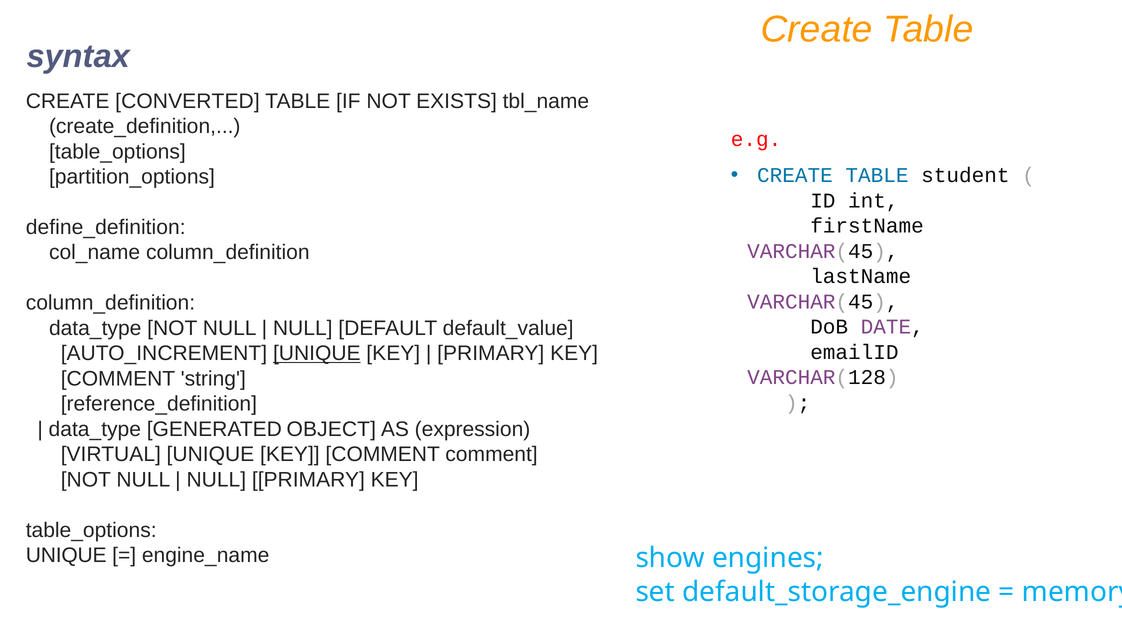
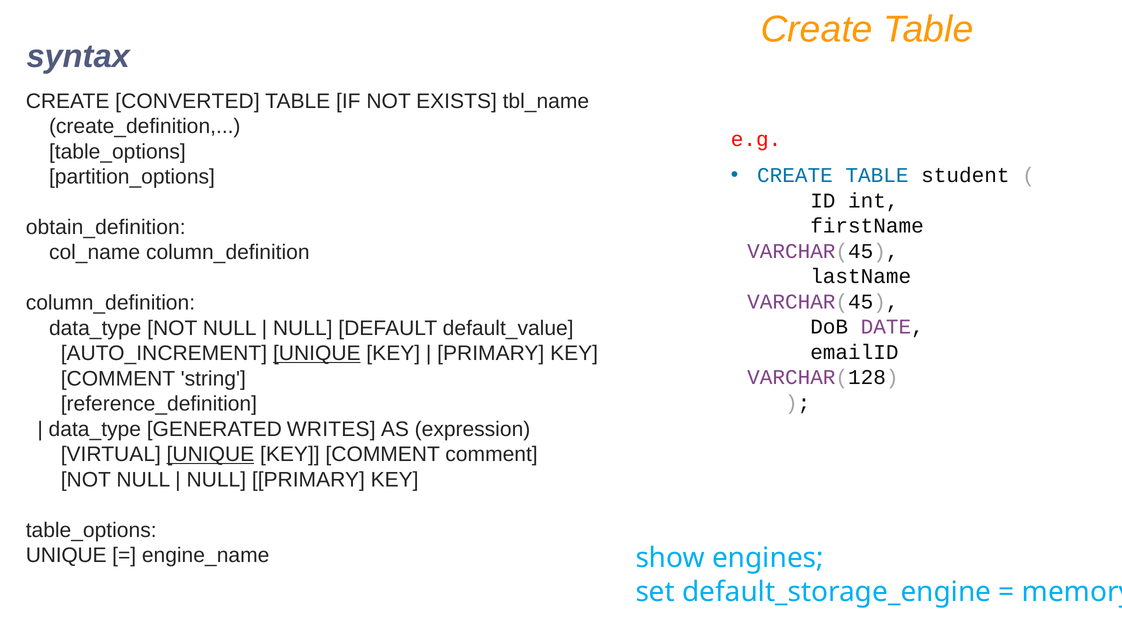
define_definition: define_definition -> obtain_definition (106, 227)
OBJECT: OBJECT -> WRITES (331, 429)
UNIQUE underline: none -> present (210, 455)
